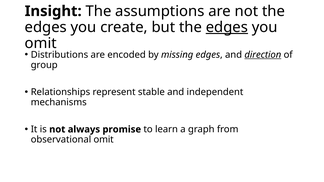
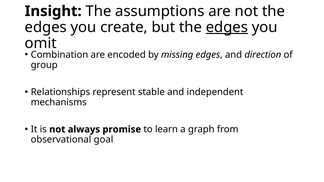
Distributions: Distributions -> Combination (59, 55)
direction underline: present -> none (263, 55)
observational omit: omit -> goal (104, 140)
